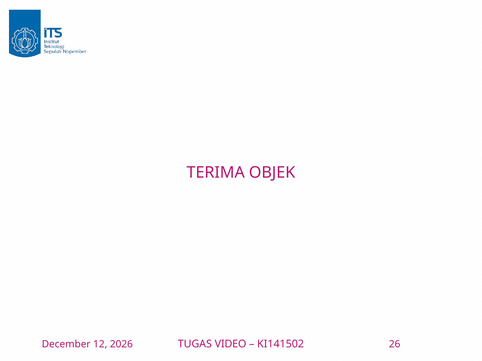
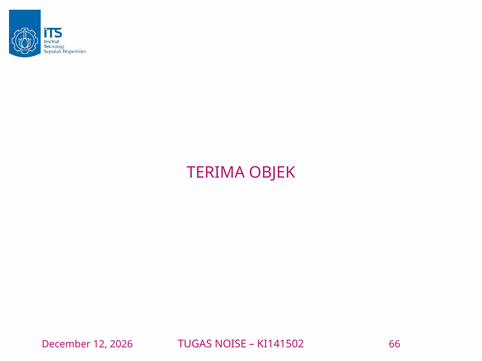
VIDEO: VIDEO -> NOISE (231, 345)
26: 26 -> 66 (395, 345)
